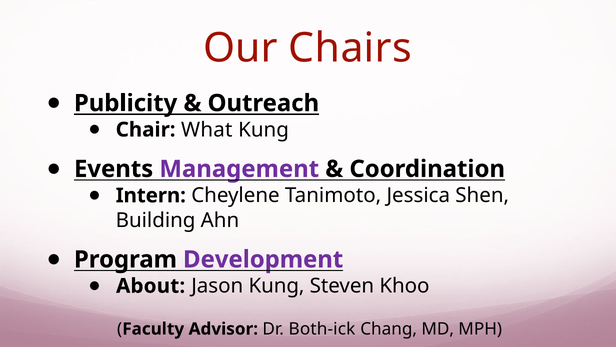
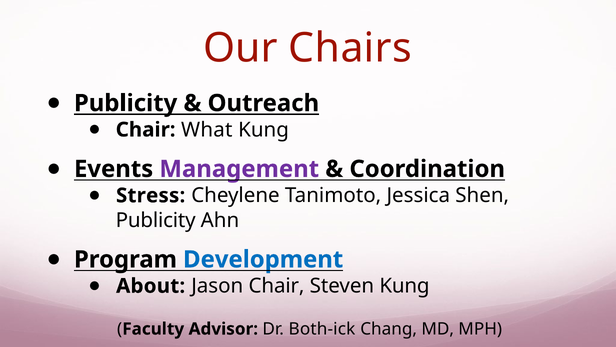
Intern: Intern -> Stress (151, 195)
Building: Building -> Publicity (156, 220)
Development colour: purple -> blue (263, 259)
Jason Kung: Kung -> Chair (277, 286)
Steven Khoo: Khoo -> Kung (405, 286)
